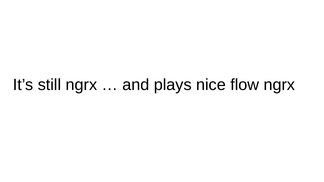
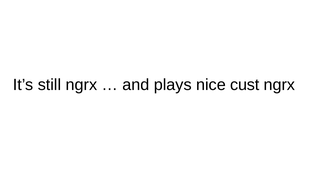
flow: flow -> cust (245, 85)
